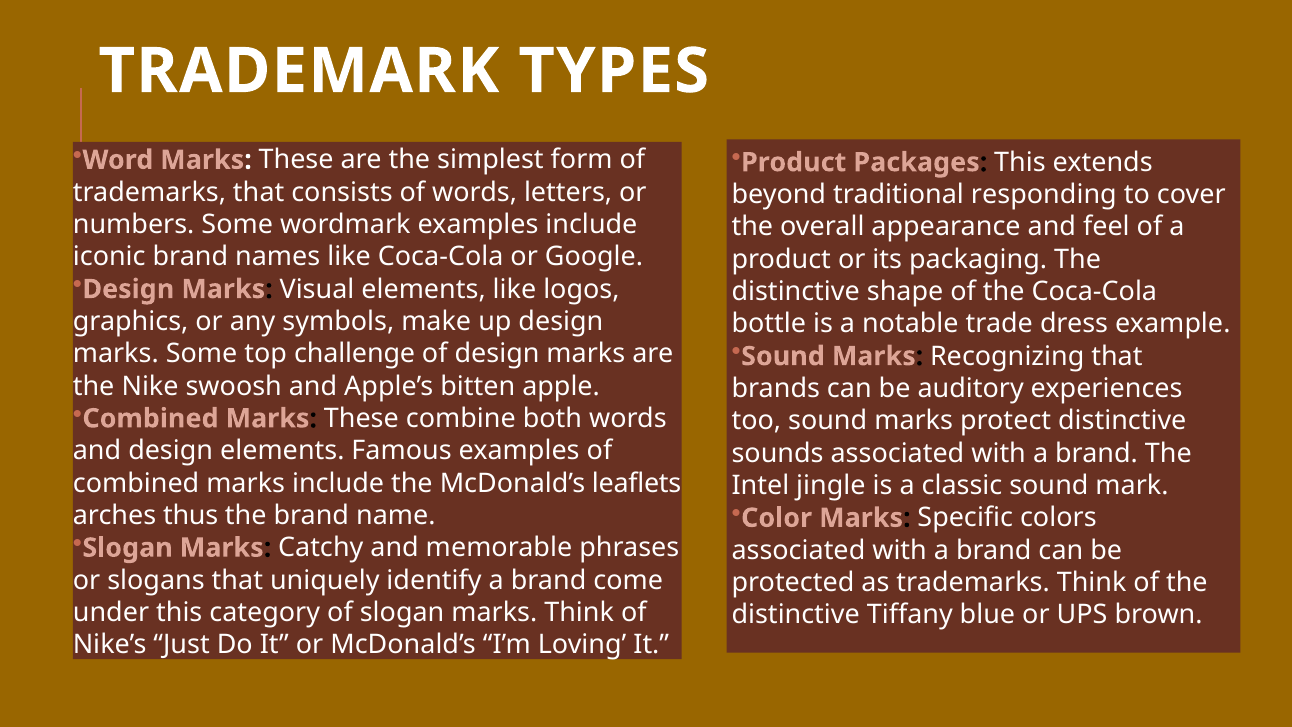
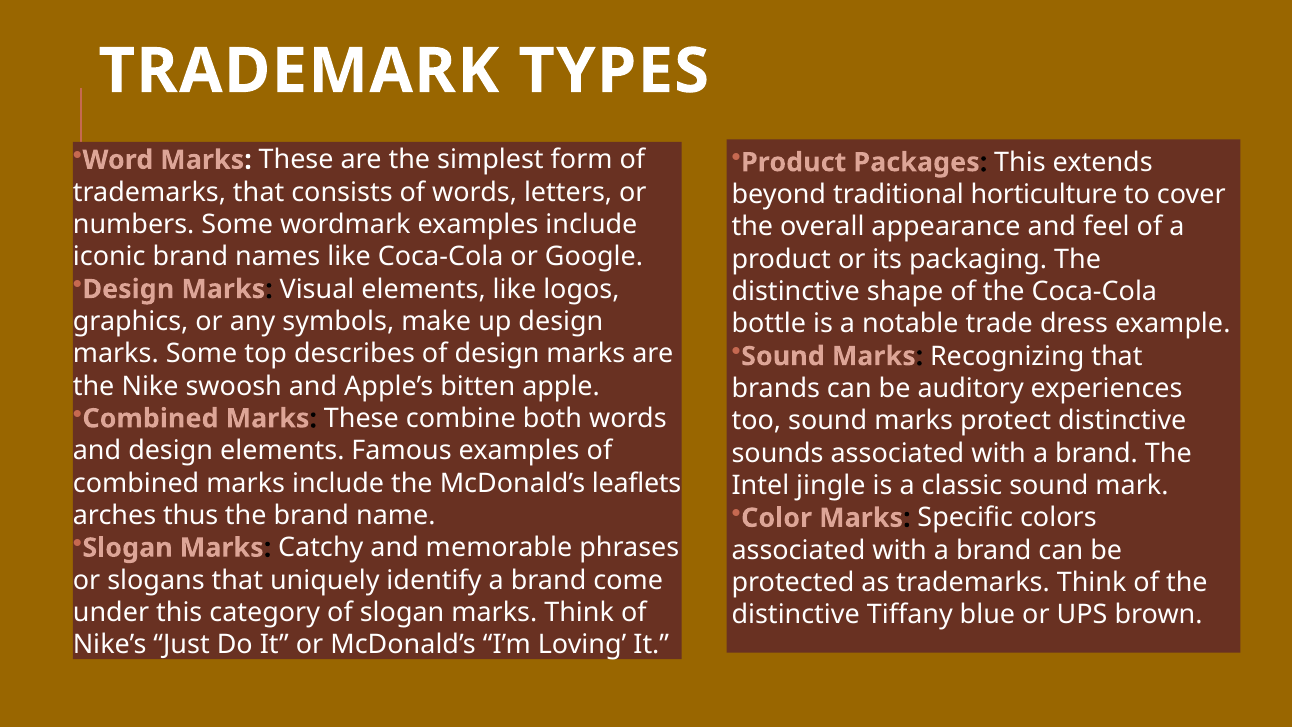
responding: responding -> horticulture (1044, 195)
challenge: challenge -> describes (355, 354)
